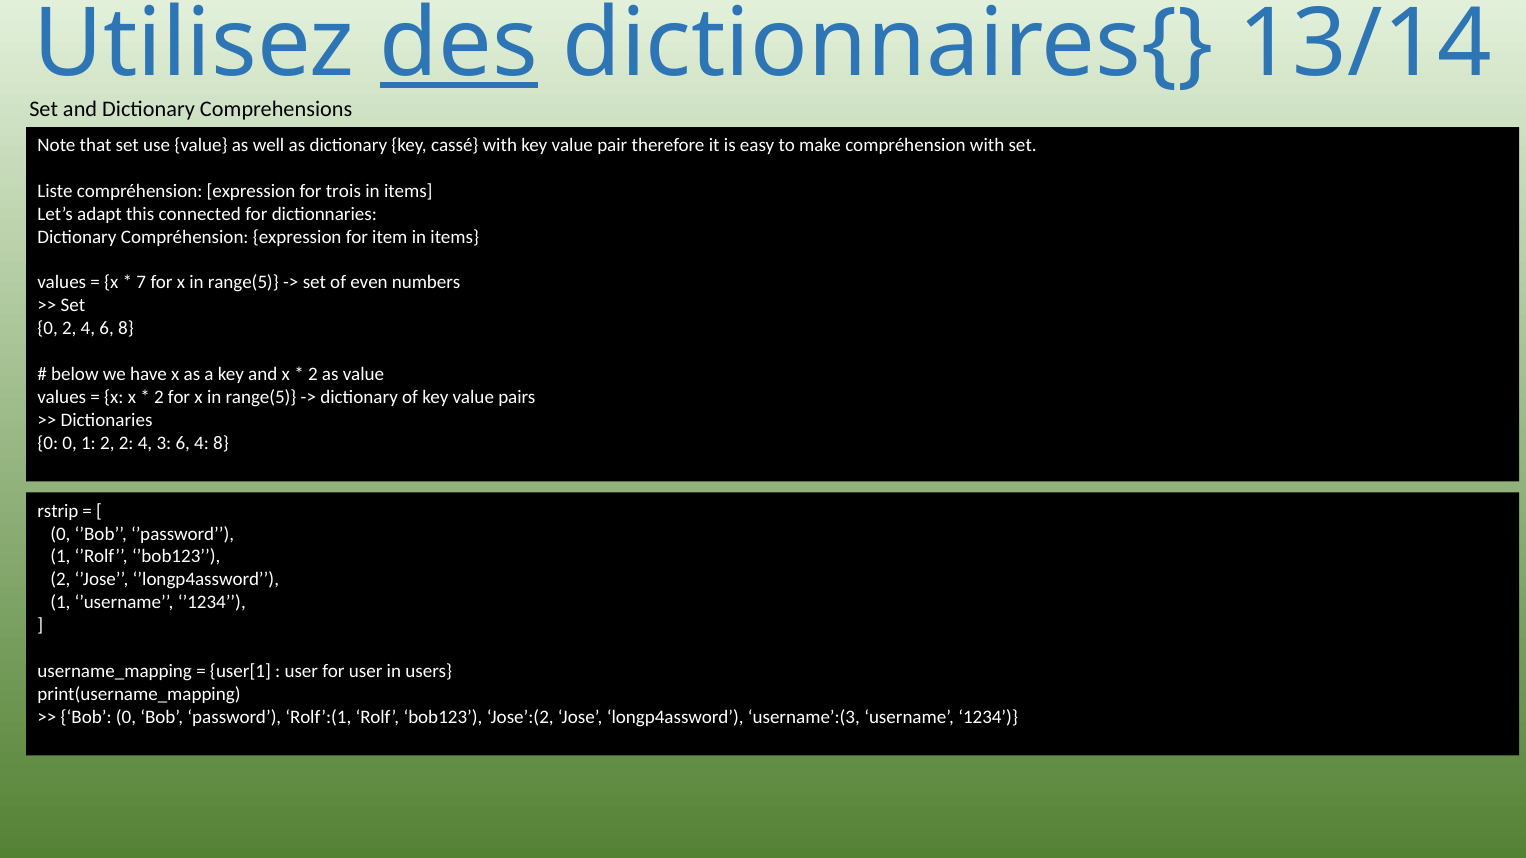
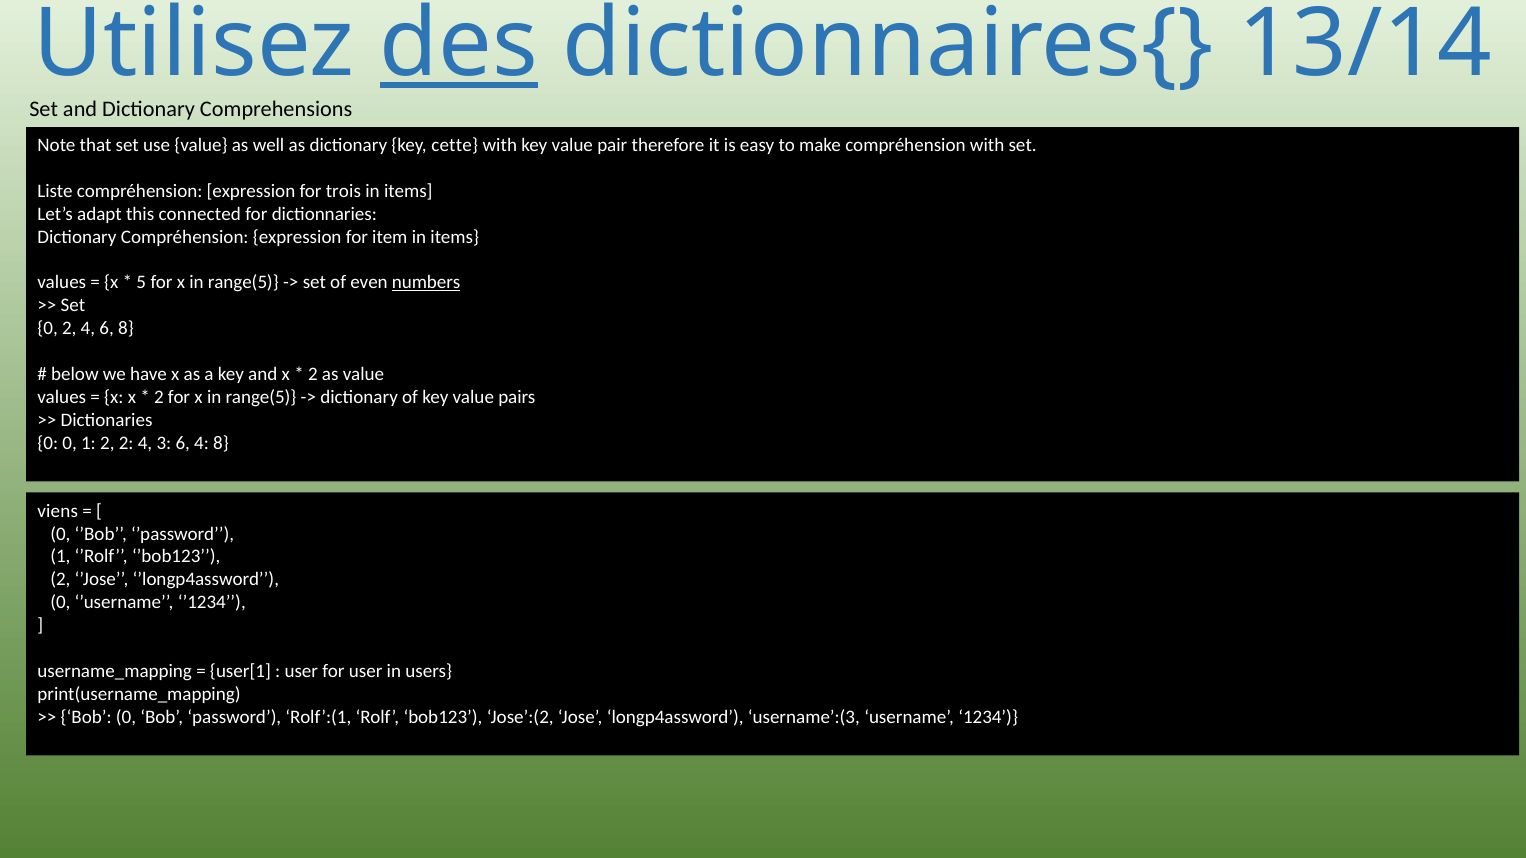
cassé: cassé -> cette (455, 145)
7: 7 -> 5 (141, 283)
numbers underline: none -> present (426, 283)
rstrip: rstrip -> viens (58, 511)
1: 1 -> 0 (60, 603)
